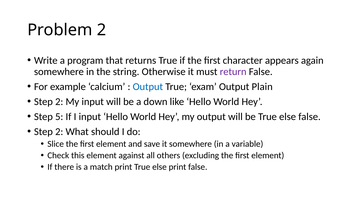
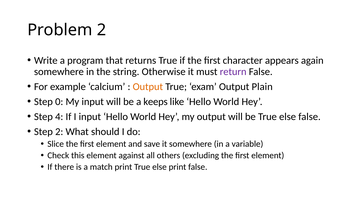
Output colour: blue -> orange (148, 87)
2: 2 -> 0 (59, 102)
down: down -> keeps (156, 102)
5: 5 -> 4 (59, 117)
